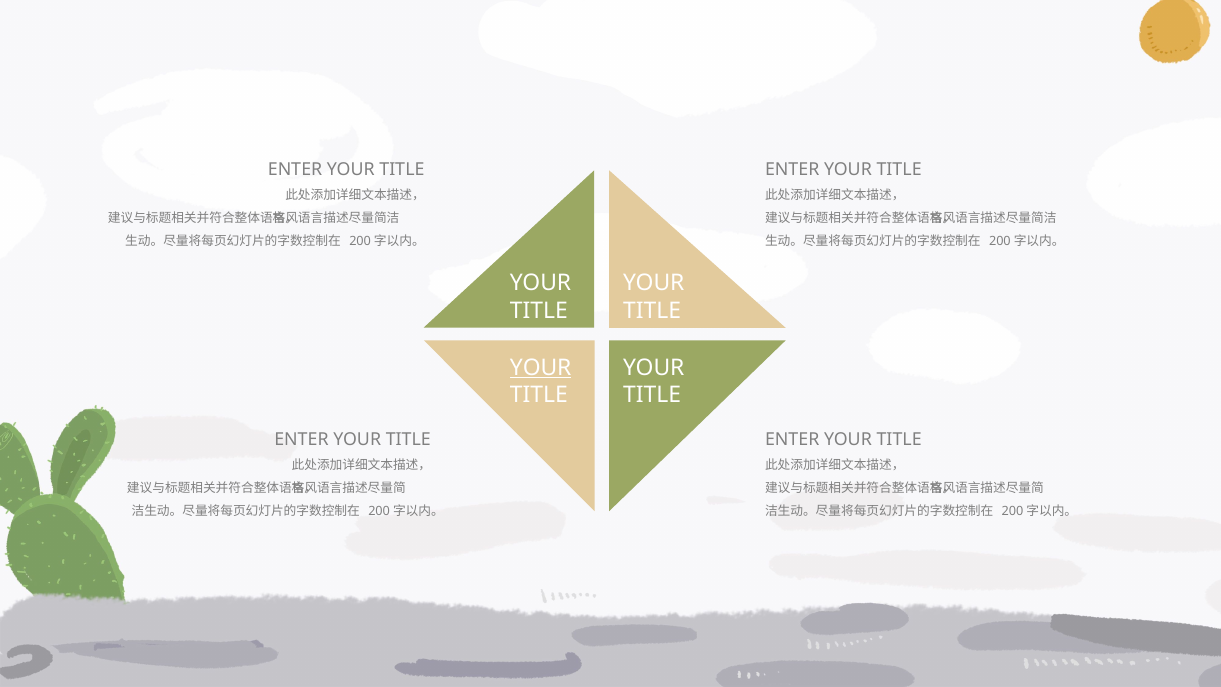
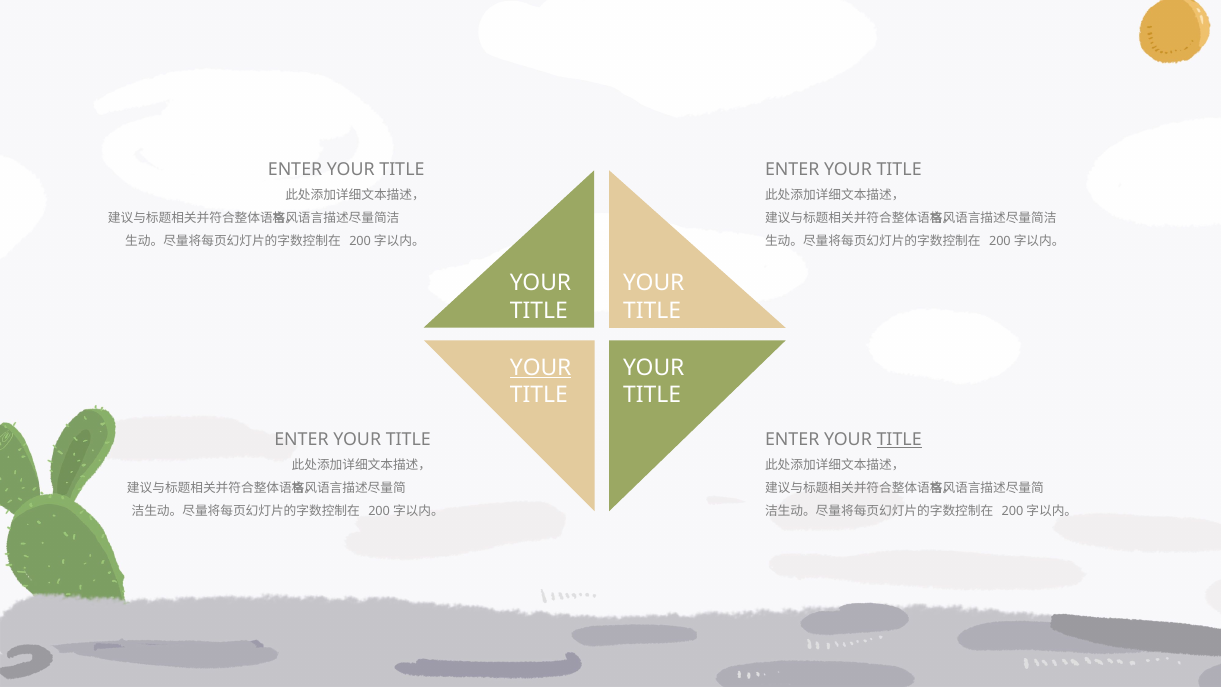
TITLE underline: none -> present (899, 440)
